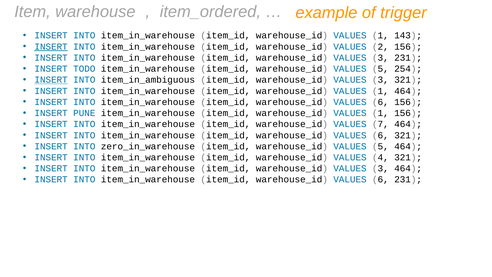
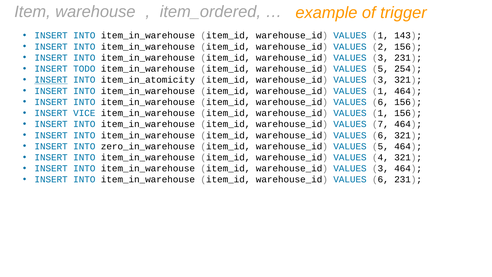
INSERT underline: present -> none (51, 47)
item_in_ambiguous: item_in_ambiguous -> item_in_atomicity (148, 80)
PUNE: PUNE -> VICE (84, 113)
